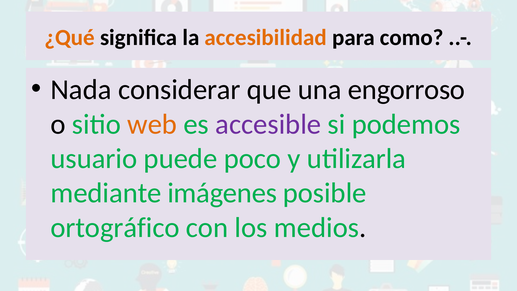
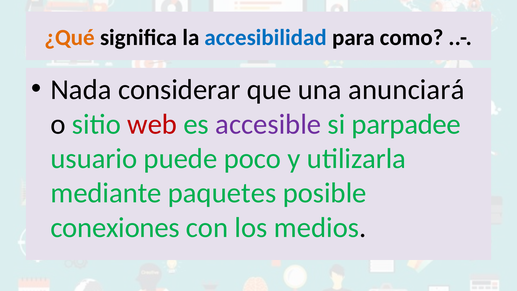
accesibilidad colour: orange -> blue (266, 37)
engorroso: engorroso -> anunciará (406, 90)
web colour: orange -> red (152, 124)
podemos: podemos -> parpadee (406, 124)
imágenes: imágenes -> paquetes (222, 193)
ortográfico: ortográfico -> conexiones (115, 227)
